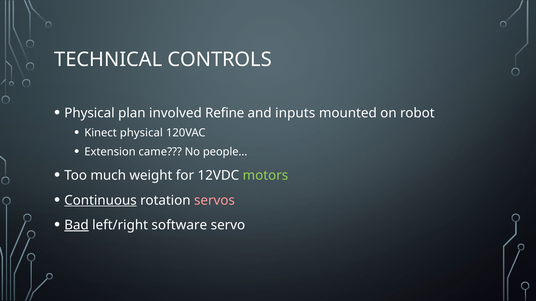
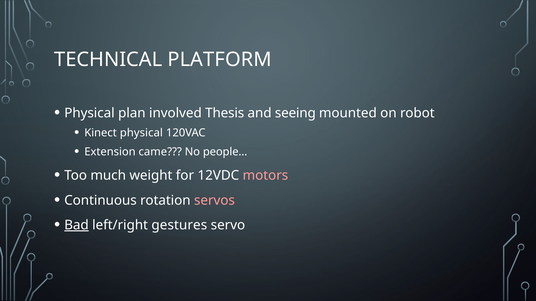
CONTROLS: CONTROLS -> PLATFORM (220, 60)
Refine: Refine -> Thesis (225, 113)
inputs: inputs -> seeing (295, 113)
motors colour: light green -> pink (265, 176)
Continuous underline: present -> none (100, 201)
software: software -> gestures (179, 225)
